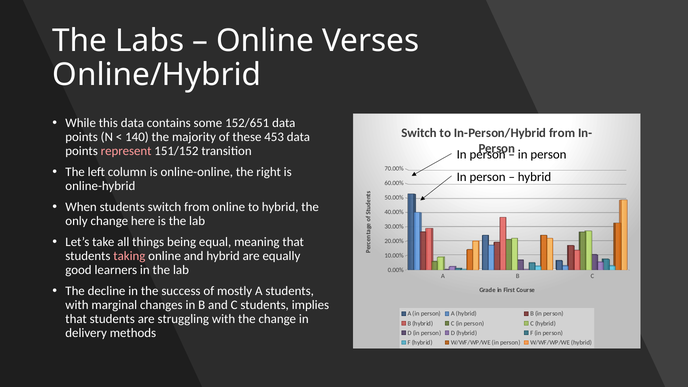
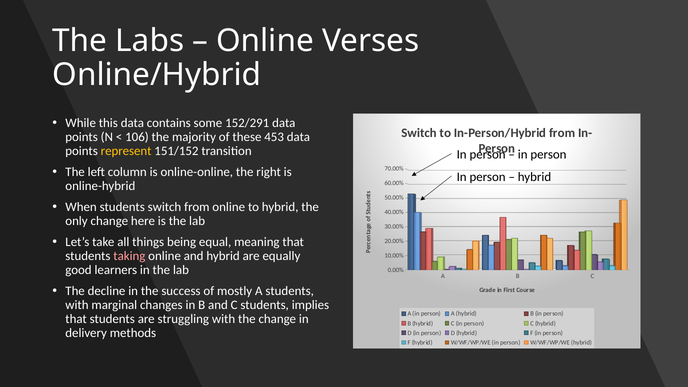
152/651: 152/651 -> 152/291 (247, 123)
140: 140 -> 106 (137, 137)
represent colour: pink -> yellow (126, 151)
